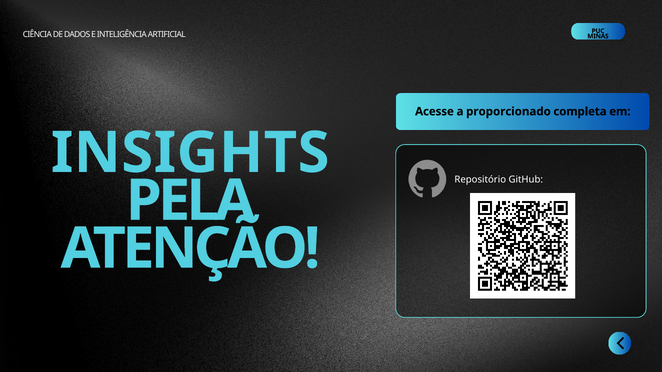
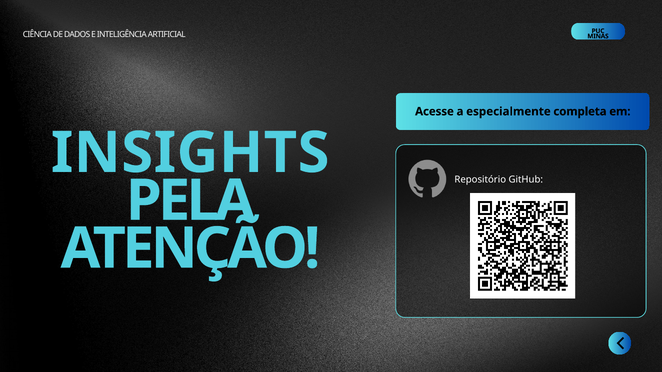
proporcionado: proporcionado -> especialmente (508, 112)
